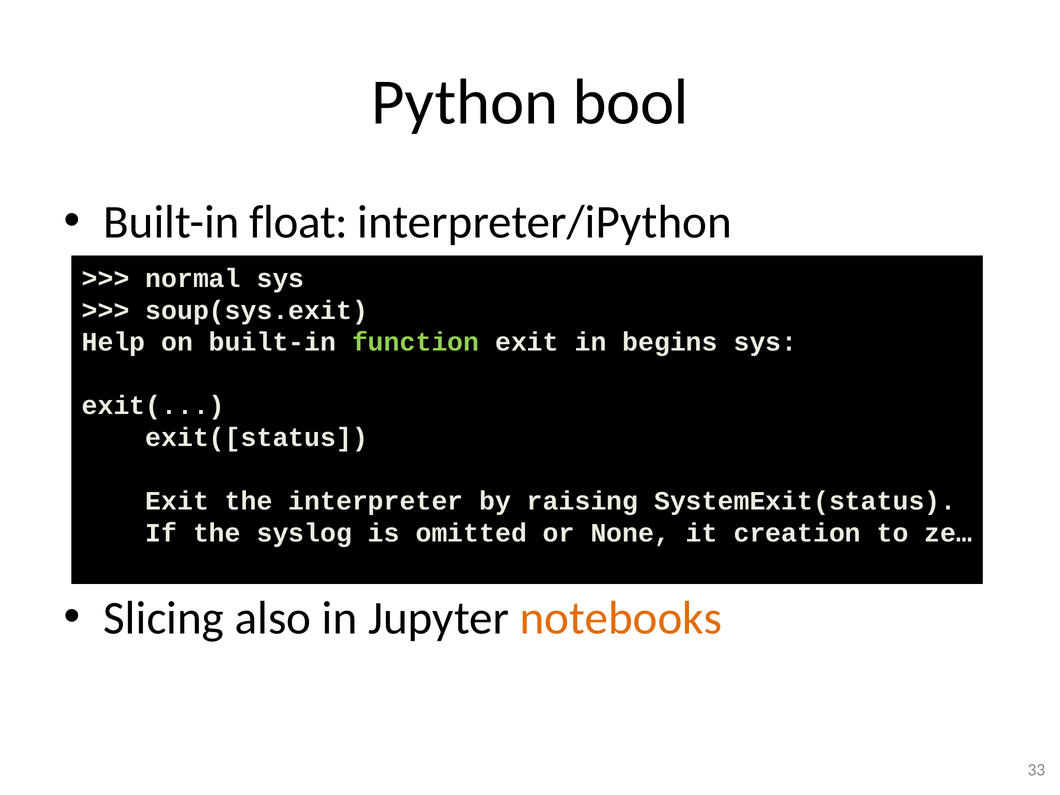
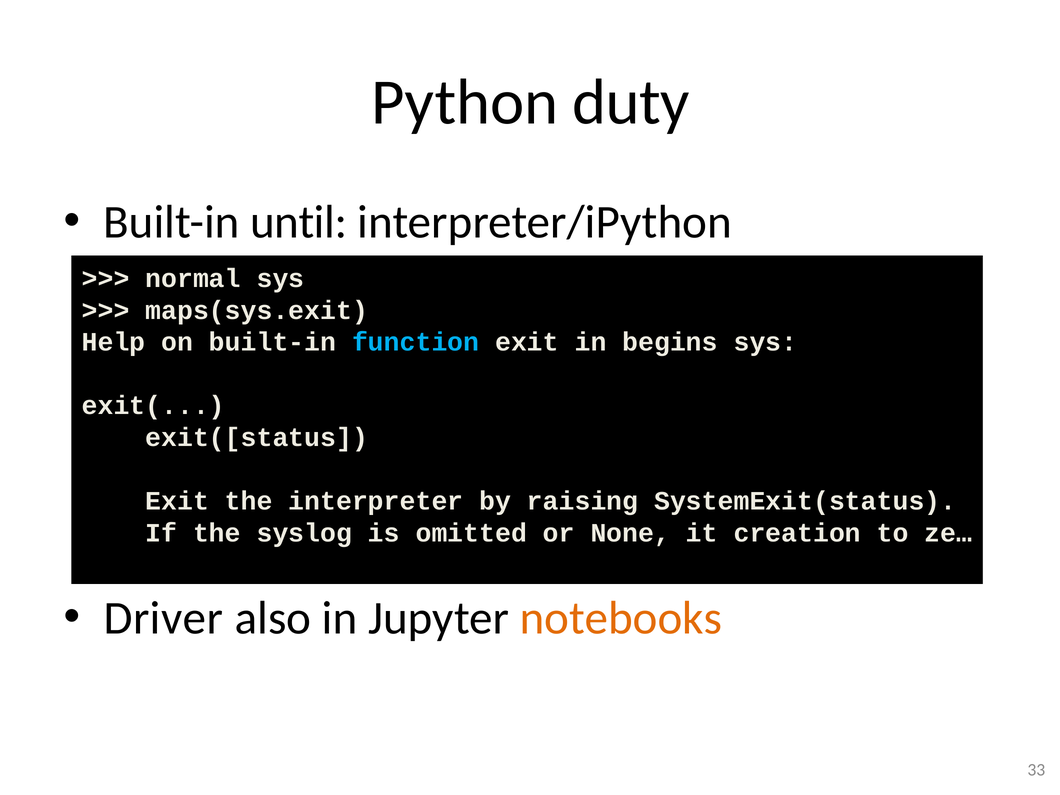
bool: bool -> duty (631, 103)
float: float -> until (299, 222)
soup(sys.exit: soup(sys.exit -> maps(sys.exit (257, 310)
function colour: light green -> light blue (416, 342)
Slicing: Slicing -> Driver (163, 618)
